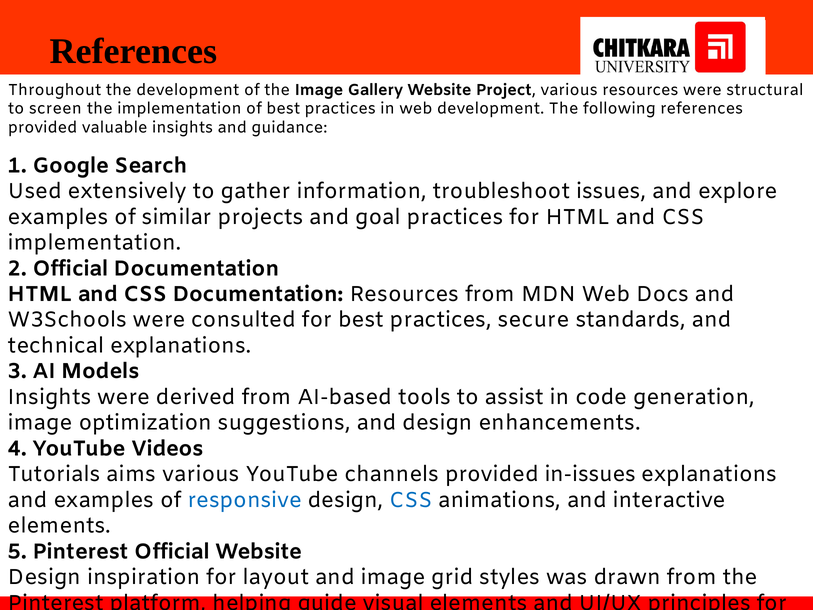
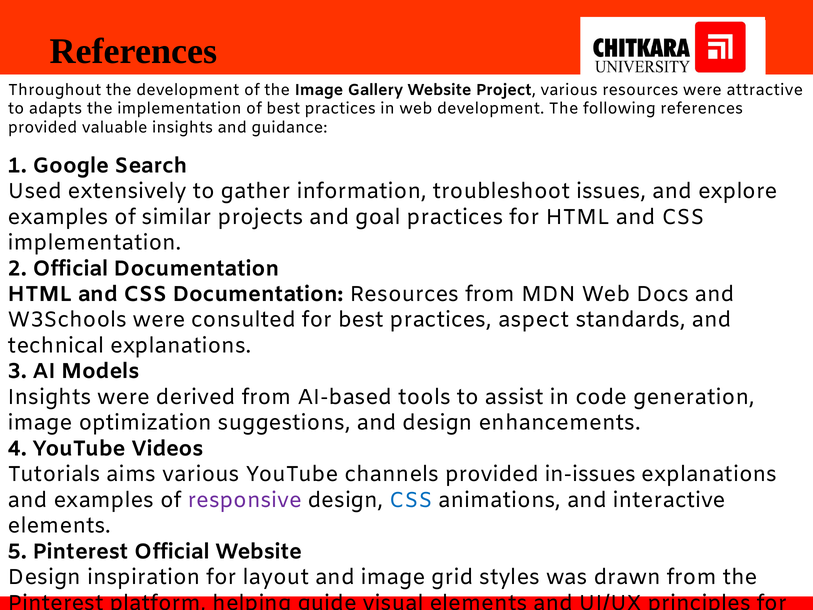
structural: structural -> attractive (765, 90)
screen: screen -> adapts (56, 109)
secure: secure -> aspect (534, 320)
responsive colour: blue -> purple (245, 500)
